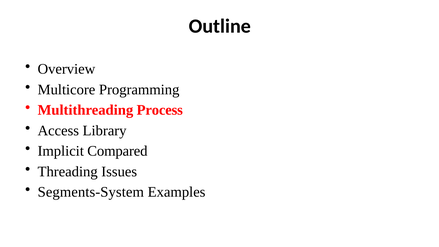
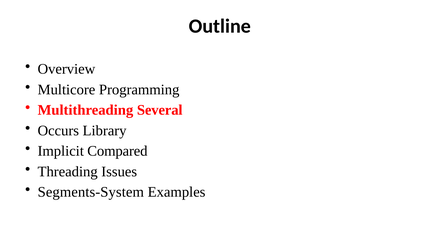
Process: Process -> Several (160, 110)
Access: Access -> Occurs (58, 131)
